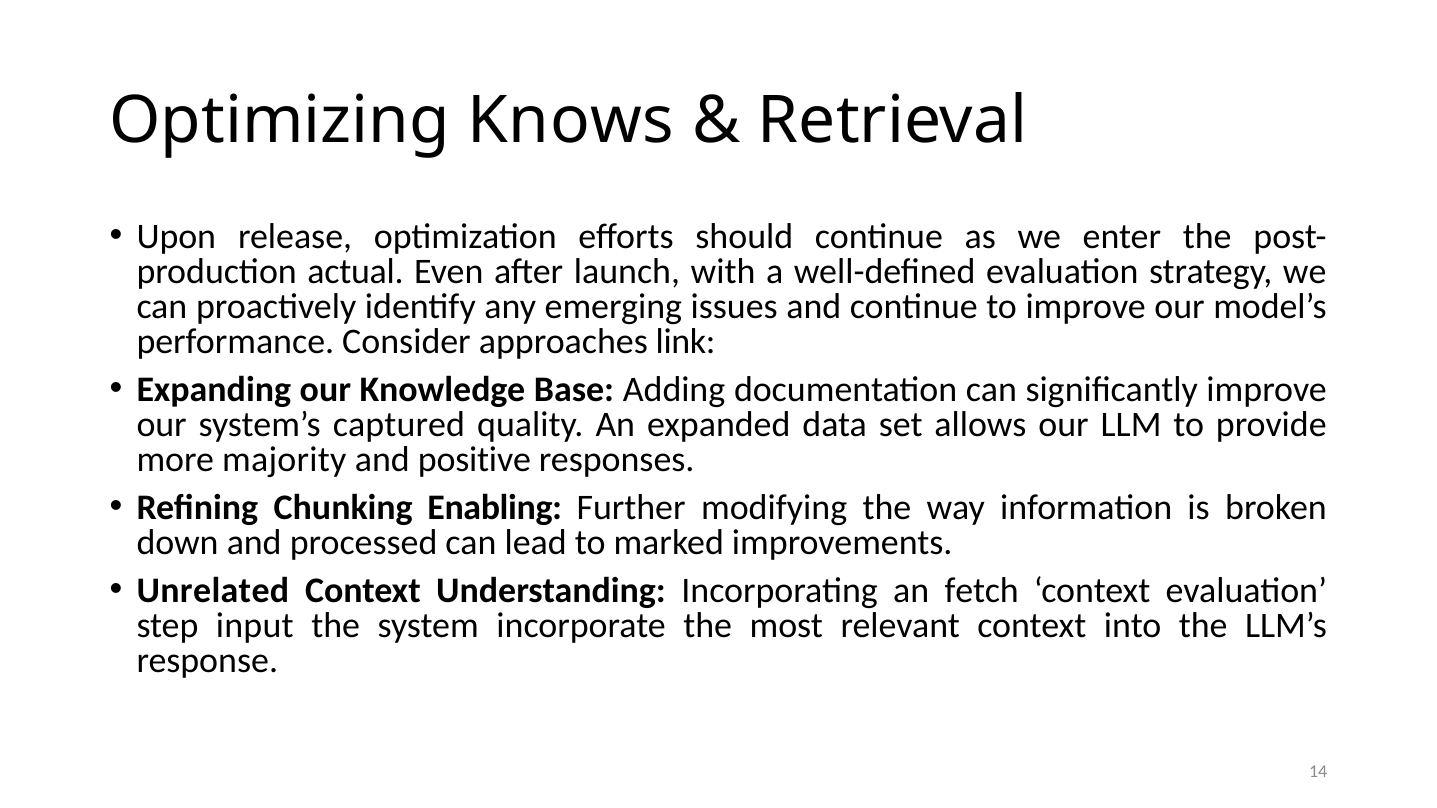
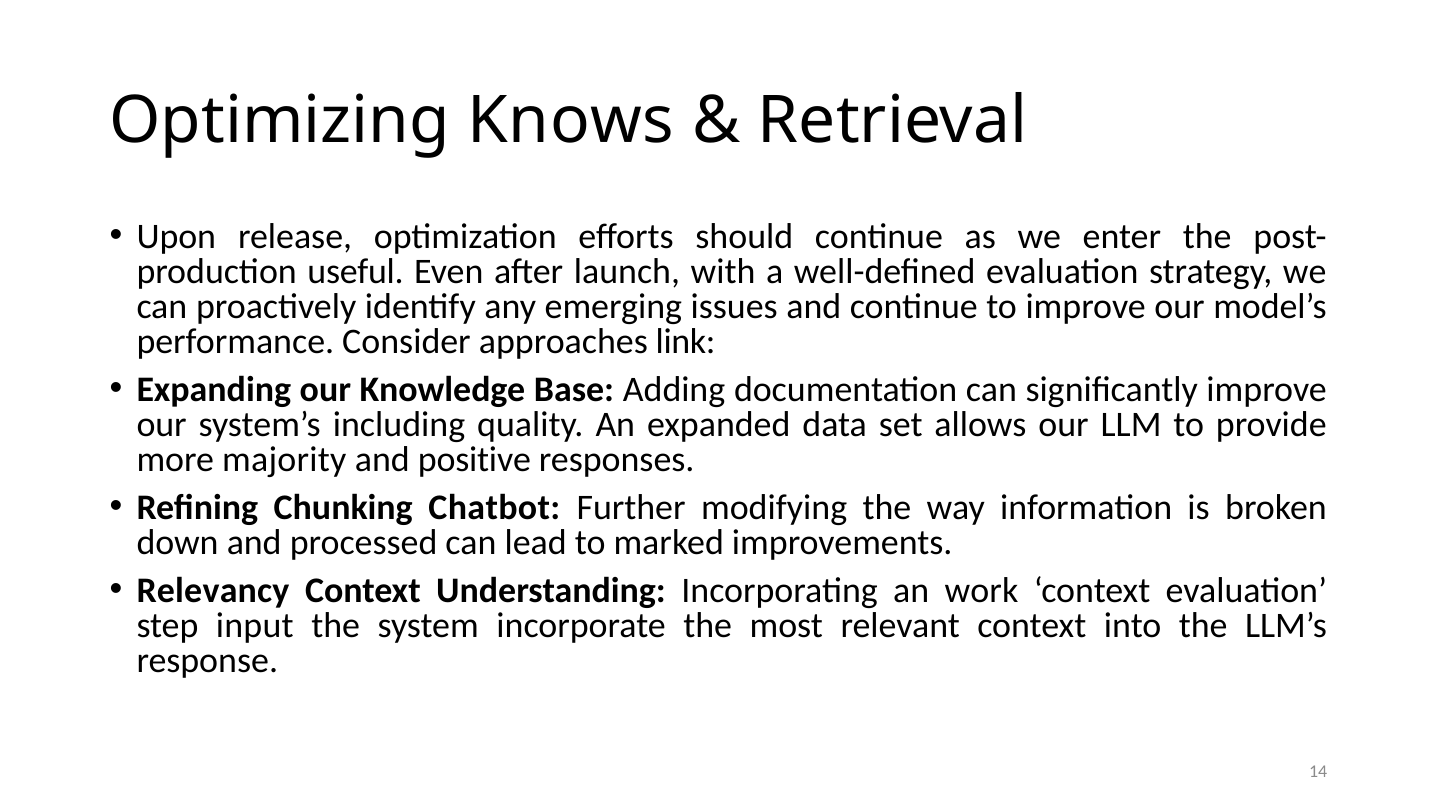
actual: actual -> useful (356, 272)
captured: captured -> including (399, 425)
Enabling: Enabling -> Chatbot (494, 508)
Unrelated: Unrelated -> Relevancy (213, 591)
fetch: fetch -> work (982, 591)
